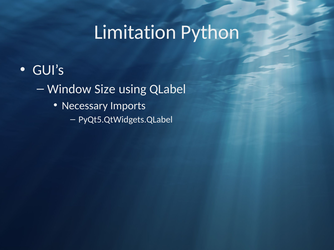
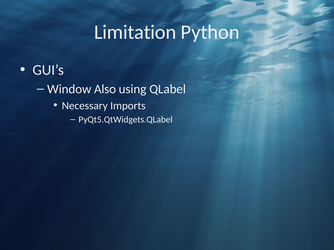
Size: Size -> Also (105, 89)
